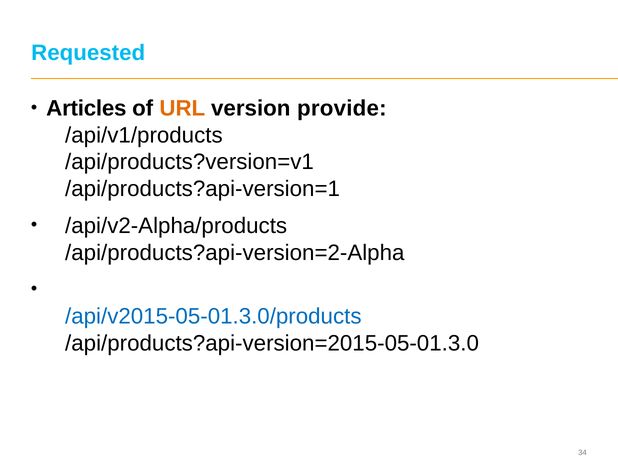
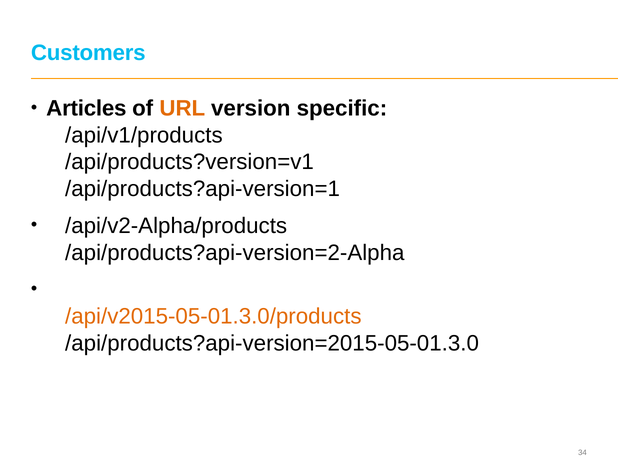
Requested: Requested -> Customers (88, 53)
provide: provide -> specific (342, 108)
/api/v2015-05-01.3.0/products colour: blue -> orange (213, 316)
